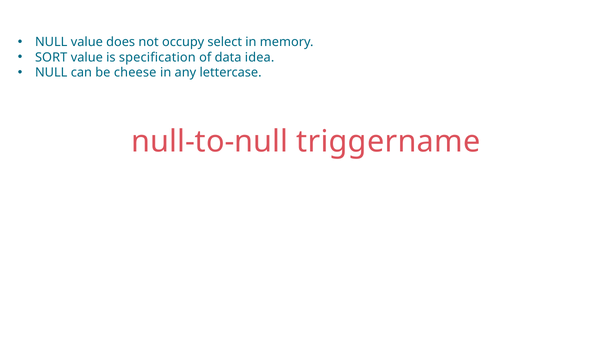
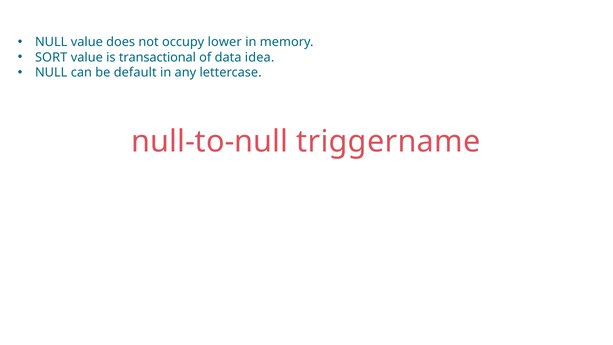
select: select -> lower (225, 42)
specification: specification -> transactional (157, 57)
cheese: cheese -> default (135, 73)
